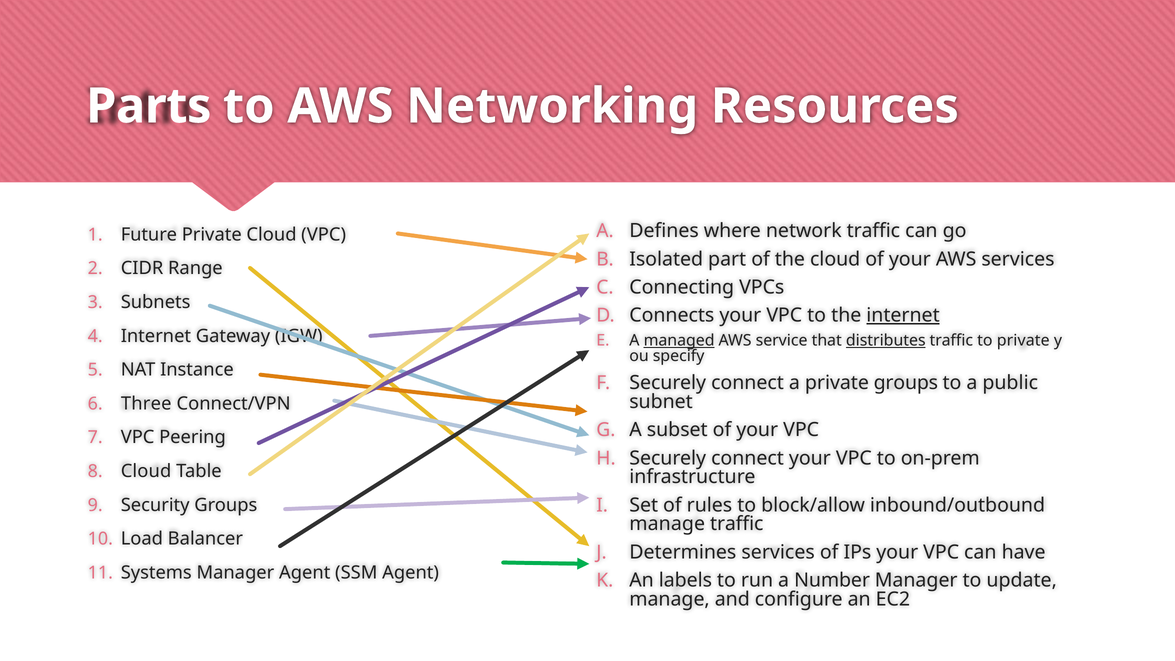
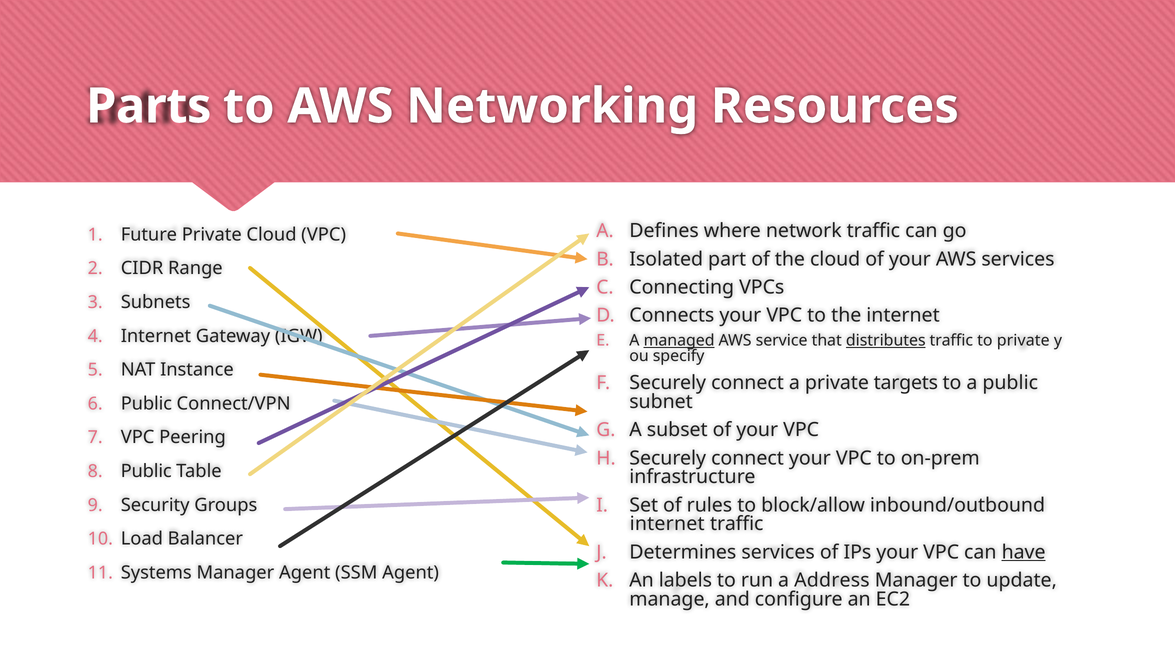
internet underline: present -> none (903, 315)
private groups: groups -> targets (906, 383)
Three: Three -> Public (146, 404)
Cloud: Cloud -> Public (146, 471)
manage: manage -> internet (667, 524)
have underline: none -> present (1024, 552)
Number: Number -> Address (832, 580)
